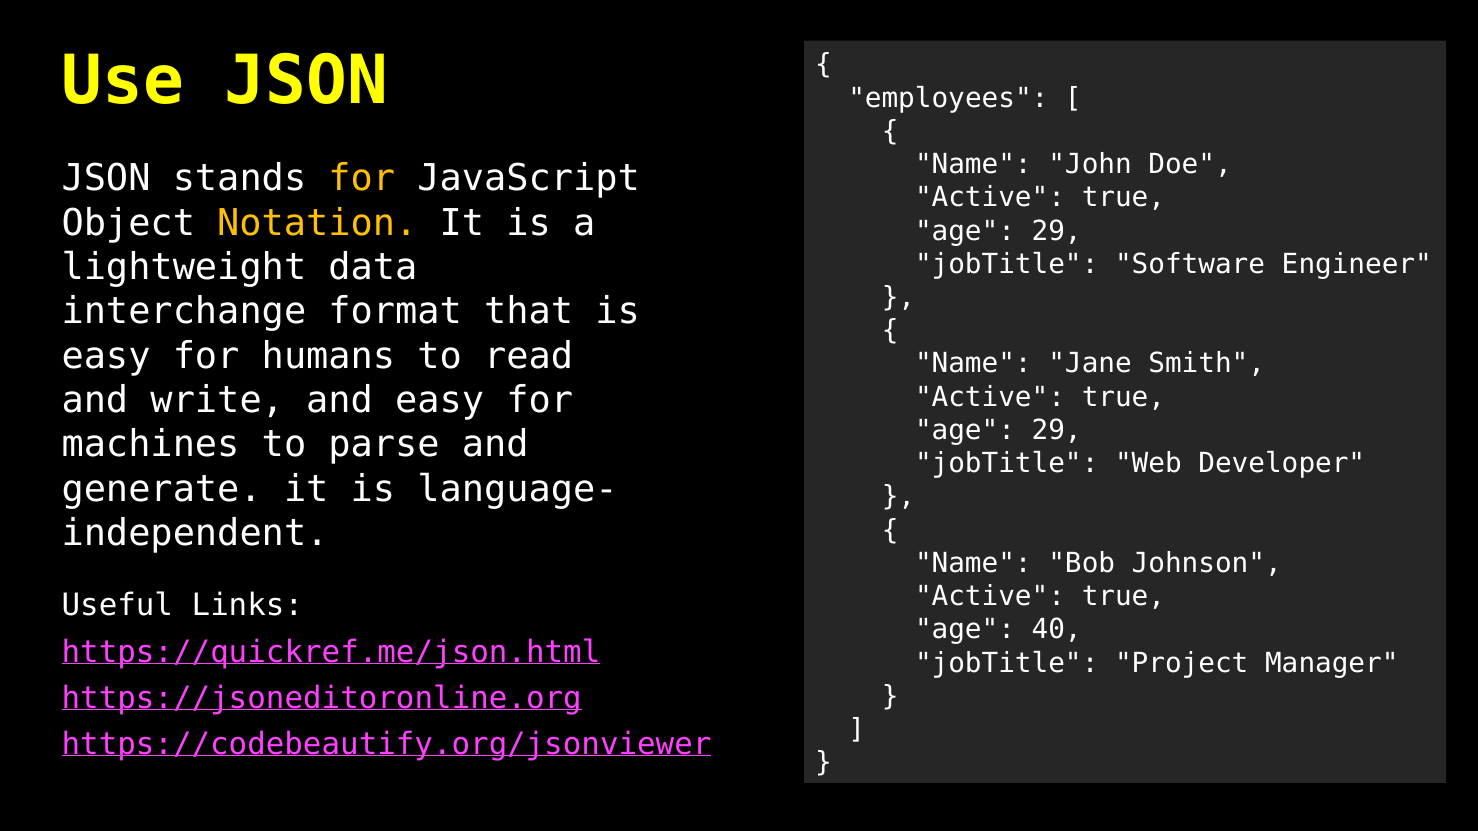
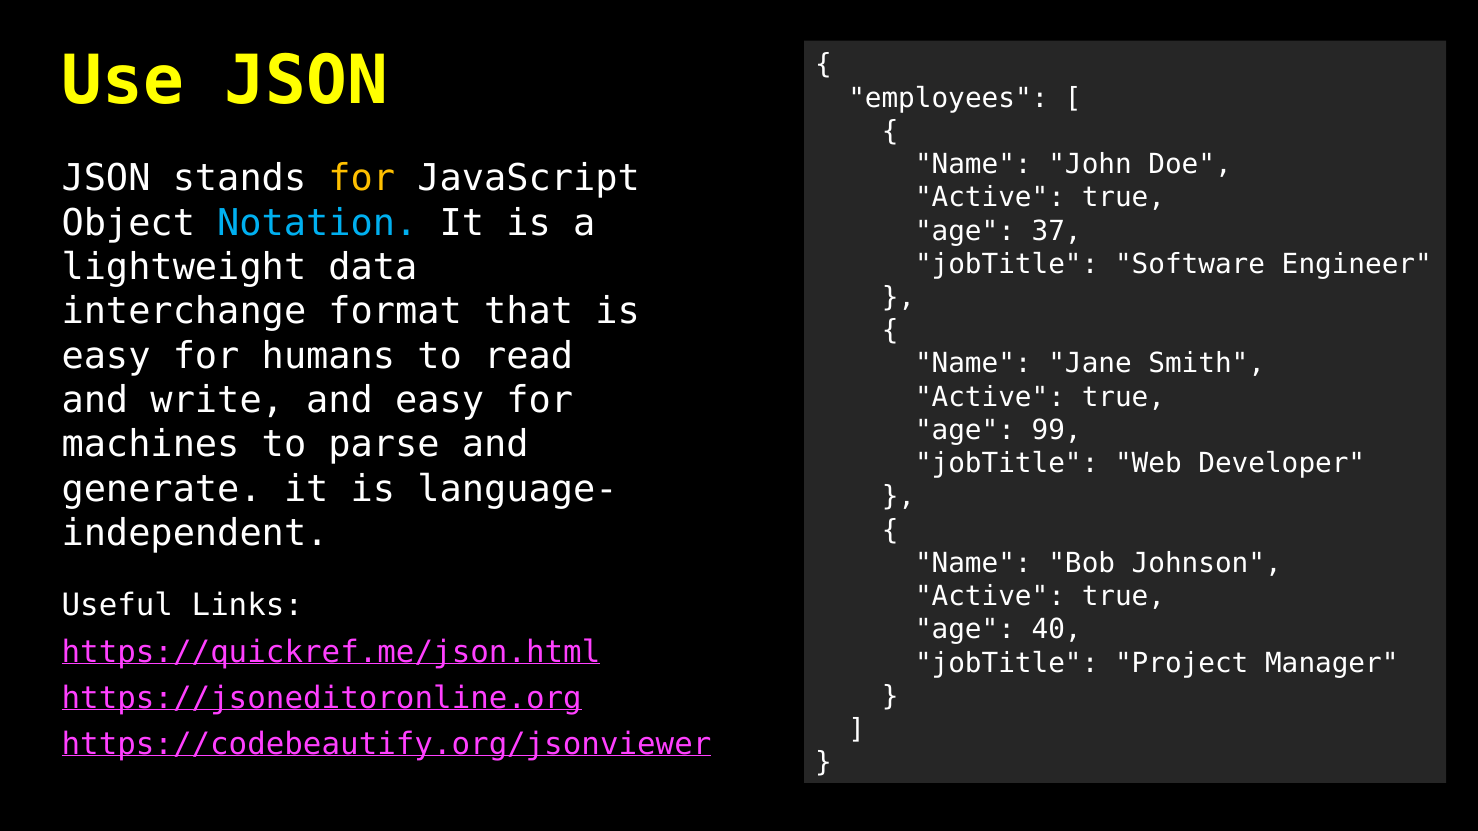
Notation colour: yellow -> light blue (317, 223)
29: 29 -> 37 (1057, 231)
29: 29 -> 99 (1057, 430)
